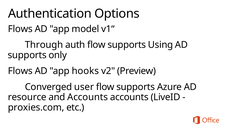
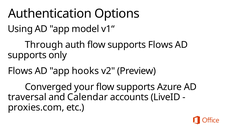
Flows: Flows -> Using (20, 29)
supports Using: Using -> Flows (161, 45)
user: user -> your (84, 87)
resource: resource -> traversal (27, 97)
and Accounts: Accounts -> Calendar (88, 97)
